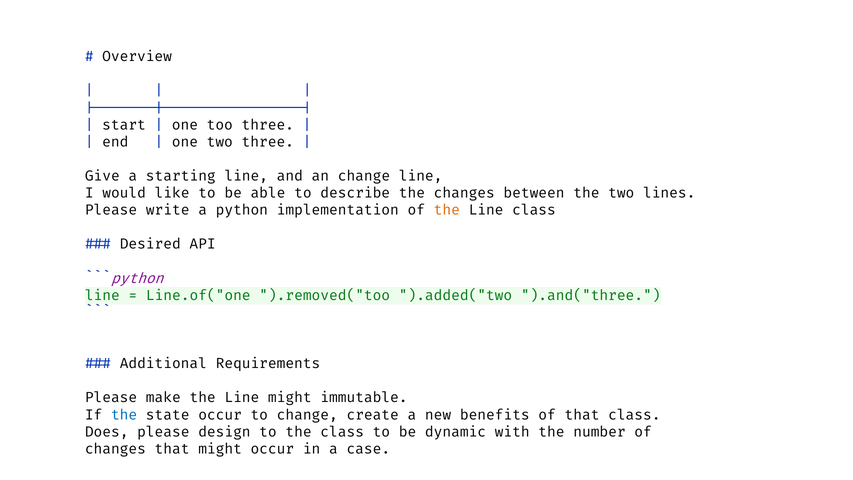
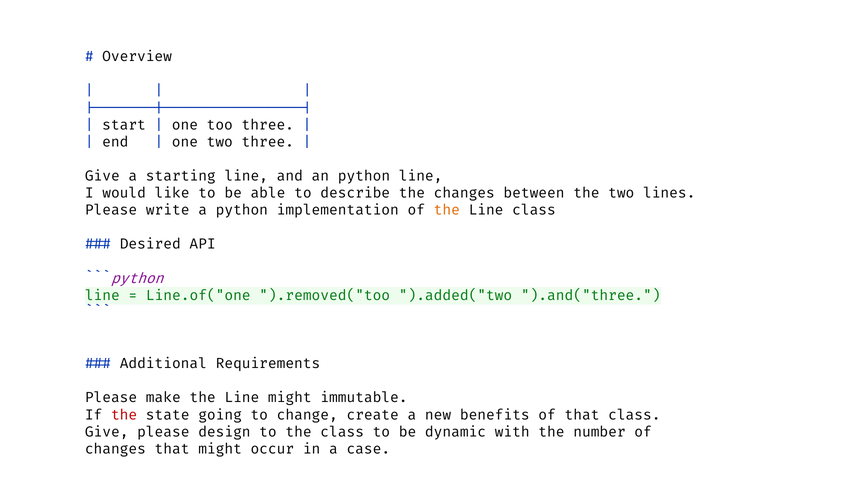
an change: change -> python (364, 176)
the colour: blue -> red (124, 415)
state occur: occur -> going (220, 415)
Does: Does -> Give (107, 432)
